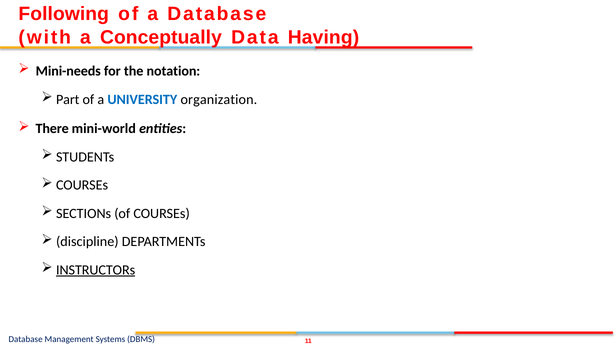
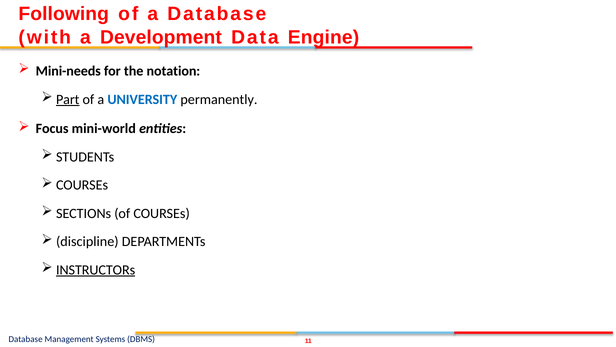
Conceptually: Conceptually -> Development (161, 37)
Having: Having -> Engine (323, 37)
Part underline: none -> present (68, 99)
organization: organization -> permanently (219, 99)
There: There -> Focus (52, 128)
